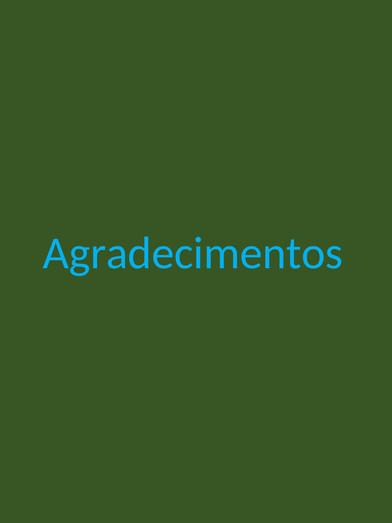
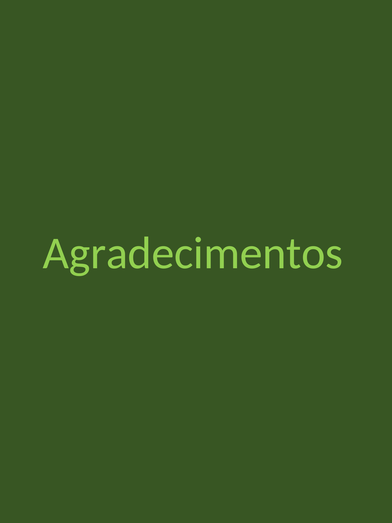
Agradecimentos colour: light blue -> light green (193, 253)
